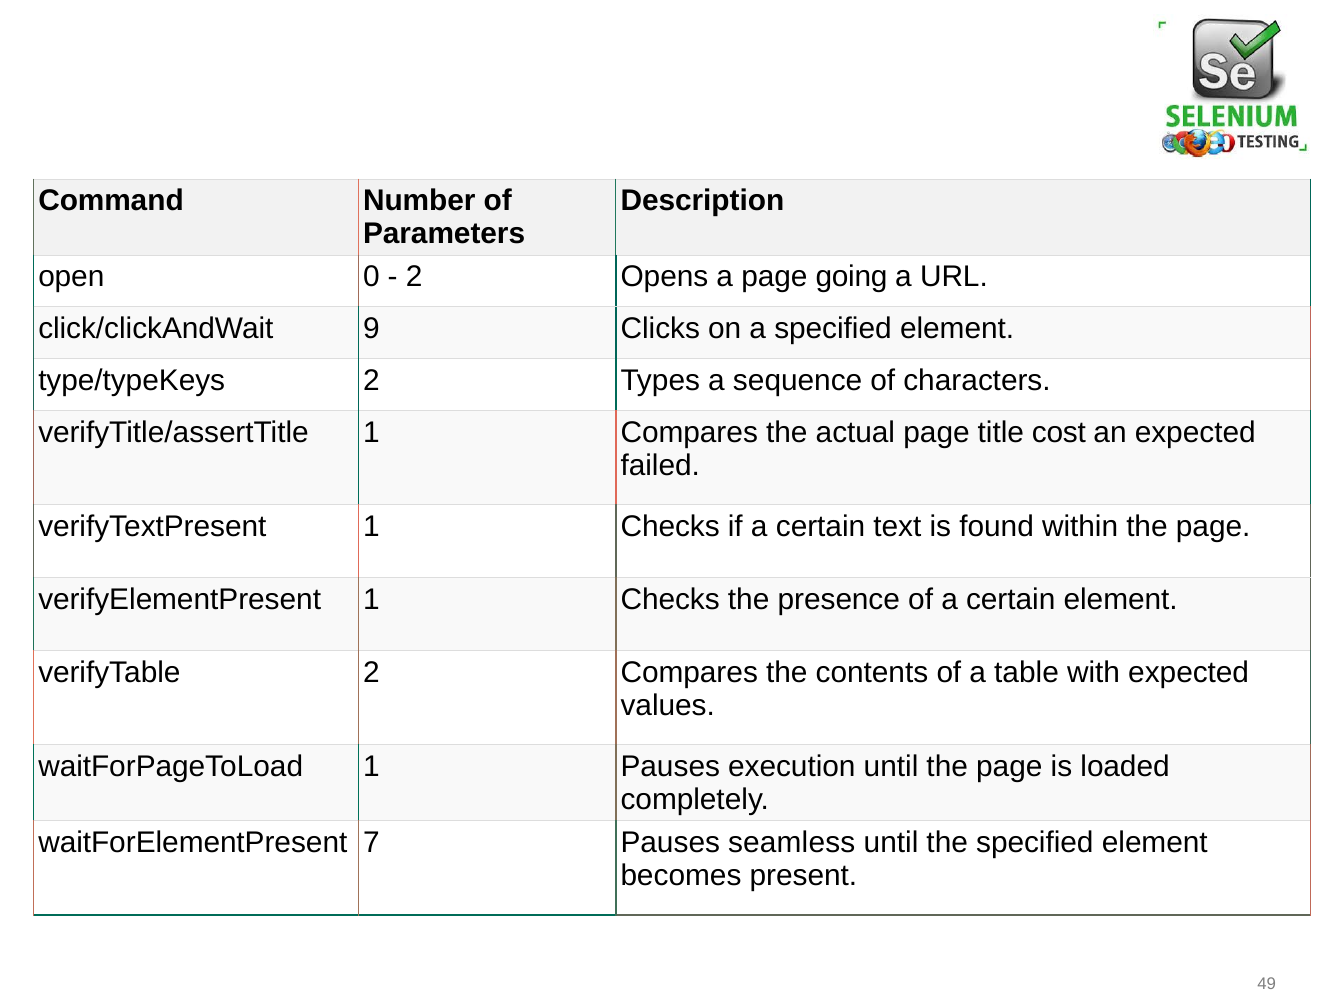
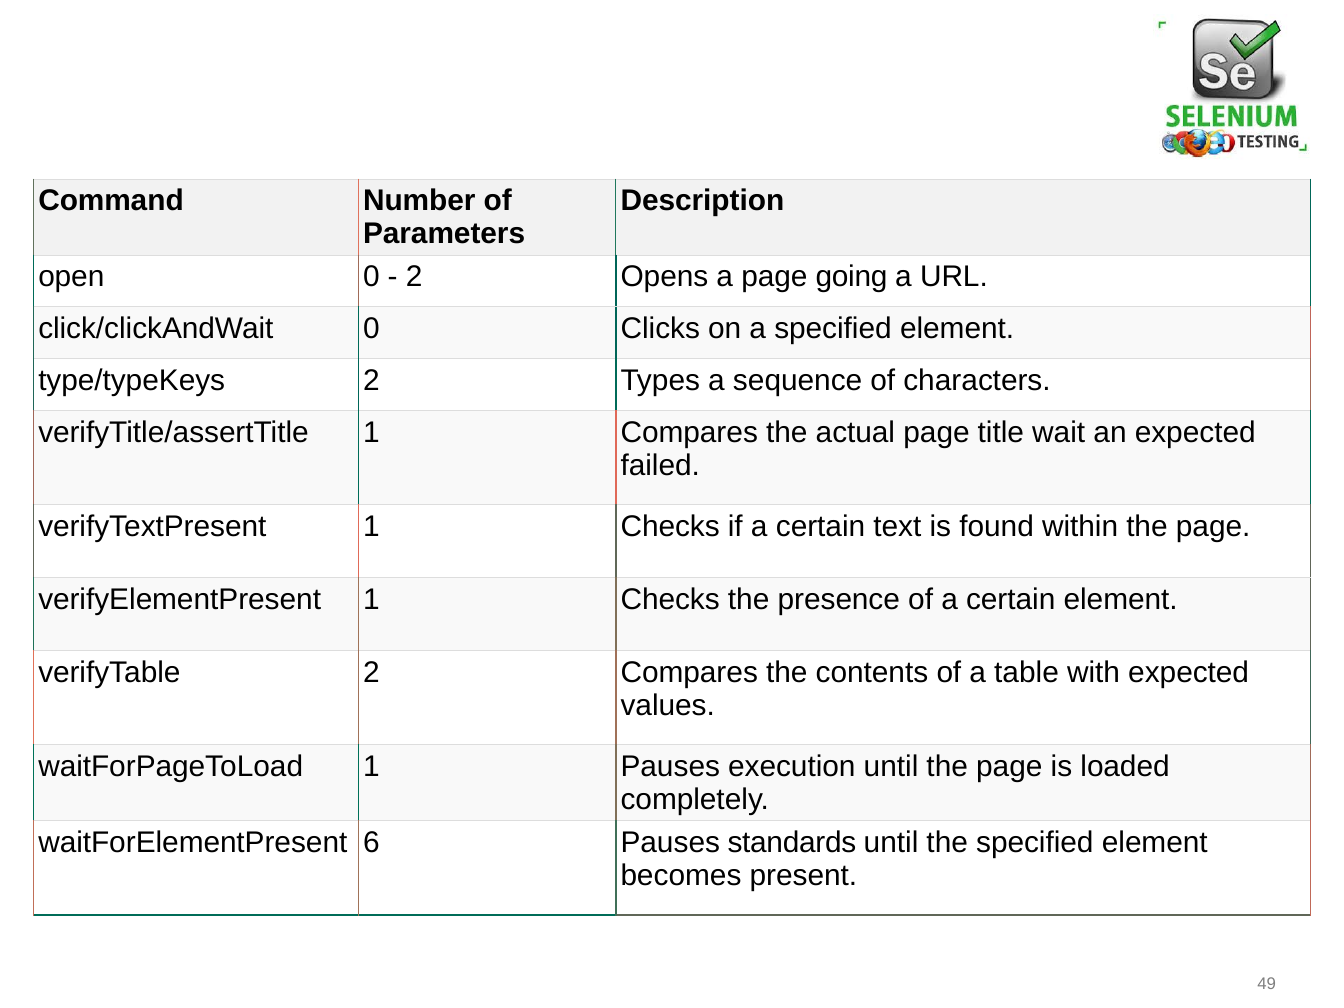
click/clickAndWait 9: 9 -> 0 (371, 329)
cost: cost -> wait (1059, 432)
7: 7 -> 6 (371, 842)
seamless: seamless -> standards (792, 842)
